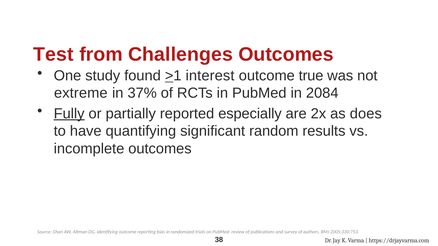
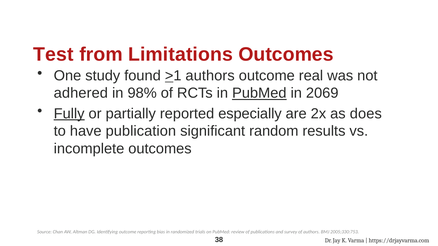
Challenges: Challenges -> Limitations (180, 54)
>1 interest: interest -> authors (210, 76)
true: true -> real (311, 76)
extreme: extreme -> adhered (81, 93)
37%: 37% -> 98% (142, 93)
PubMed underline: none -> present (259, 93)
2084: 2084 -> 2069 (322, 93)
quantifying: quantifying -> publication (141, 131)
